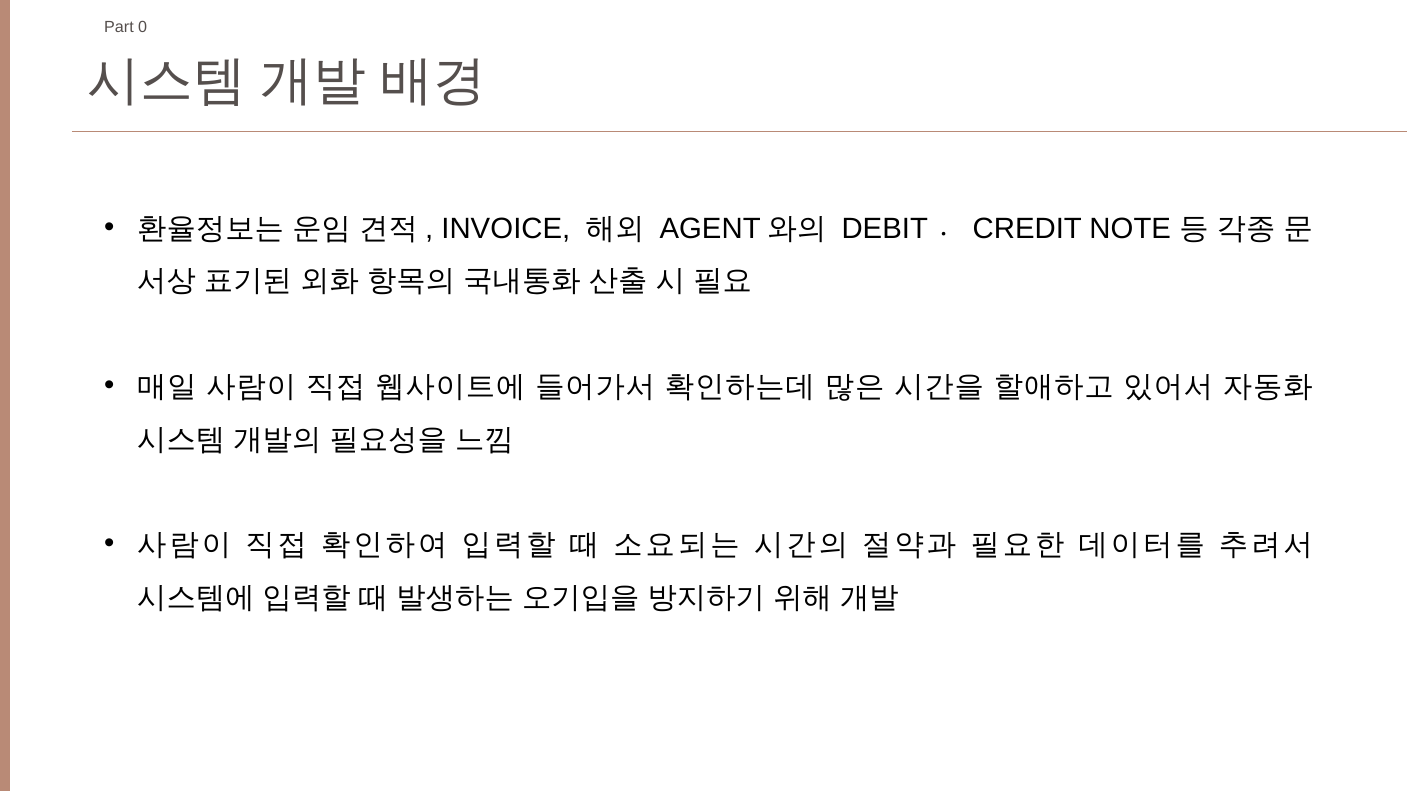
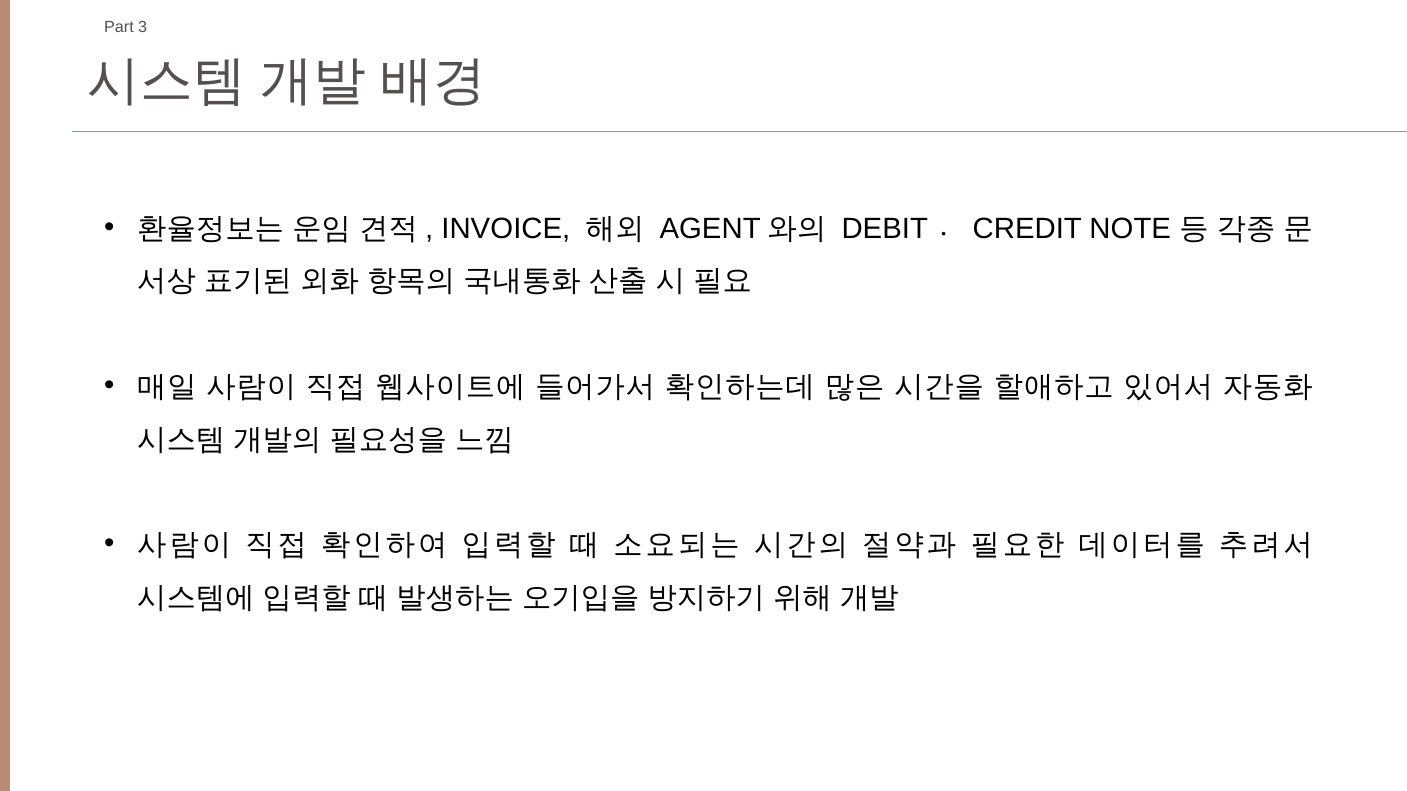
0: 0 -> 3 (143, 27)
